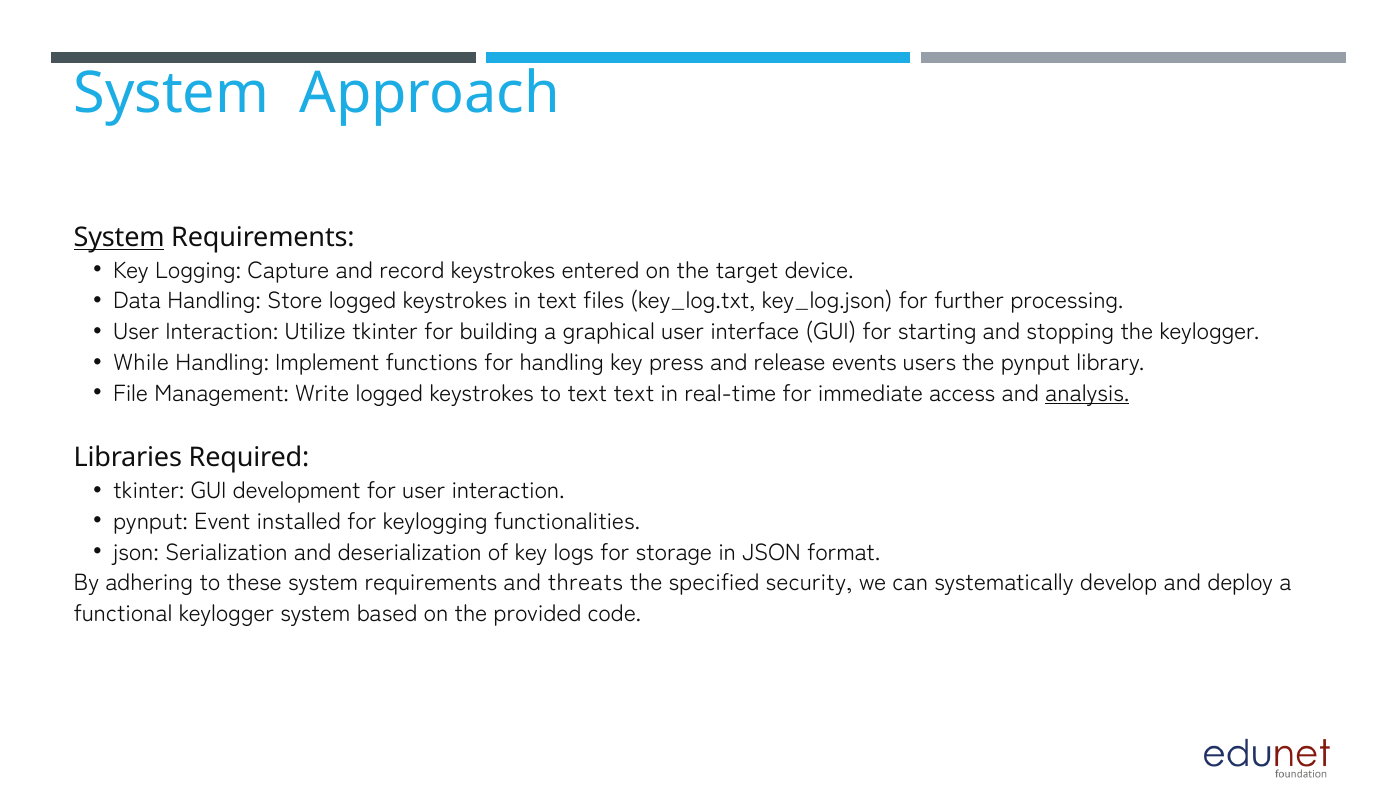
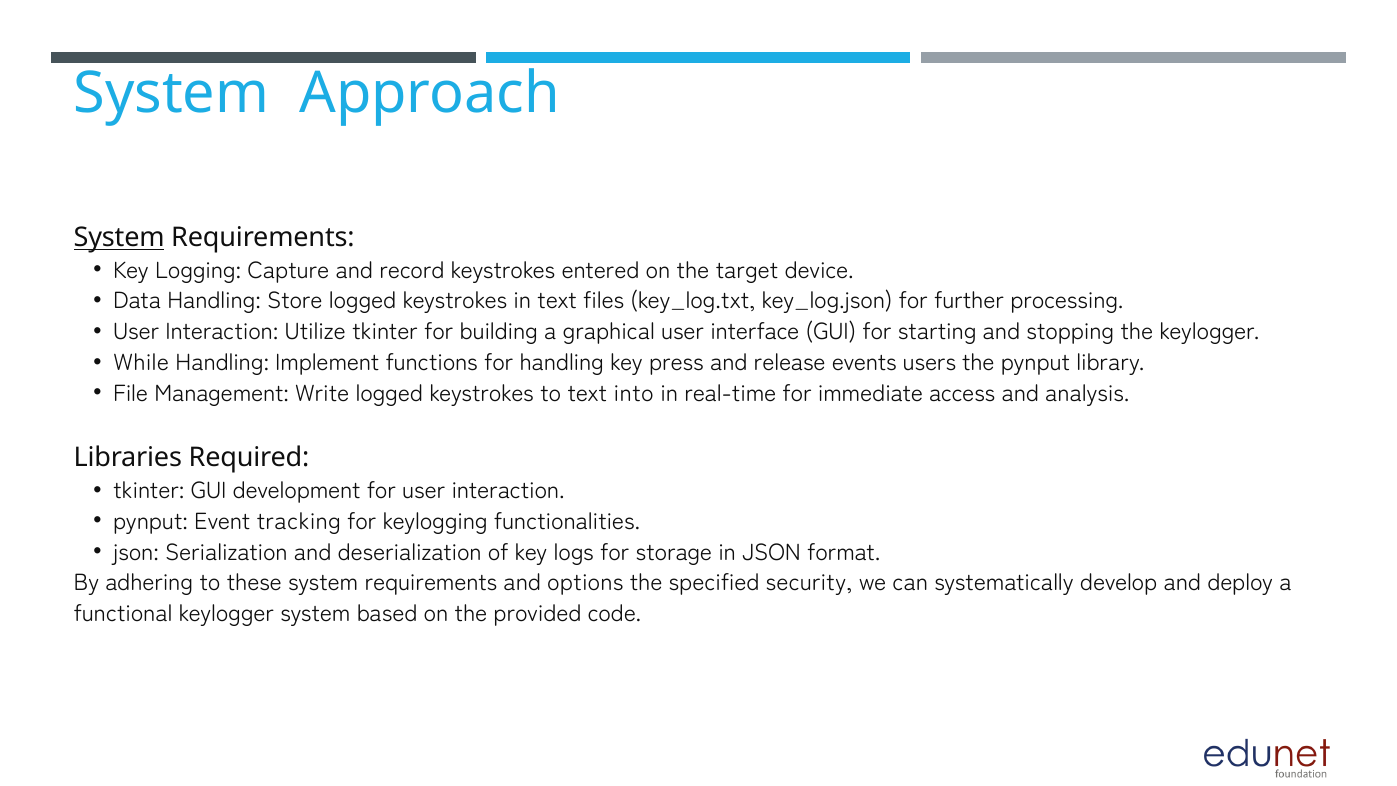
text text: text -> into (634, 393)
analysis underline: present -> none (1087, 393)
installed: installed -> tracking (299, 521)
threats: threats -> options (585, 583)
